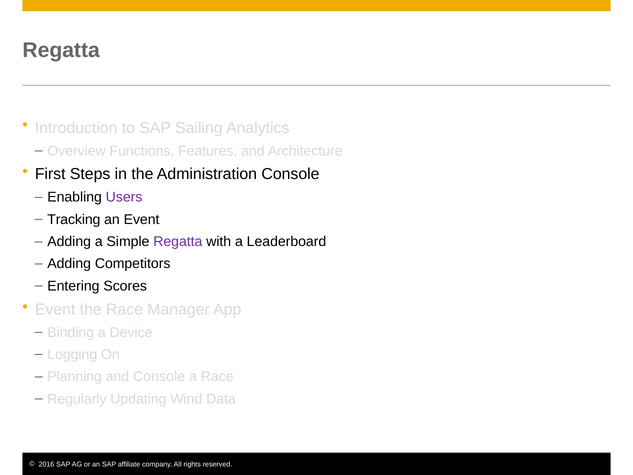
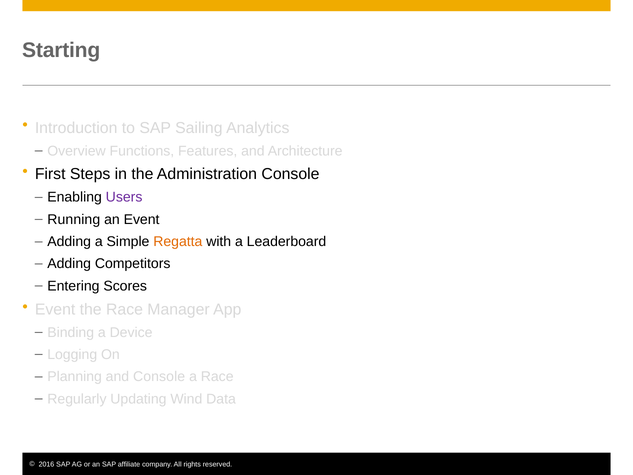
Regatta: Regatta -> Starting (61, 50)
Tracking: Tracking -> Running (74, 219)
Regatta colour: purple -> orange (178, 242)
